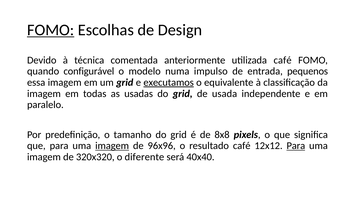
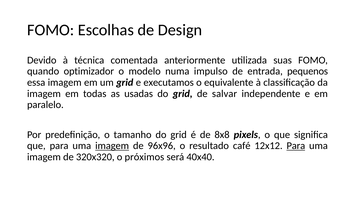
FOMO underline: present -> none (51, 30)
utilizada café: café -> suas (283, 60)
configurável: configurável -> optimizador (89, 71)
executamos underline: present -> none (169, 82)
usada: usada -> salvar (225, 93)
diferente: diferente -> próximos (144, 157)
